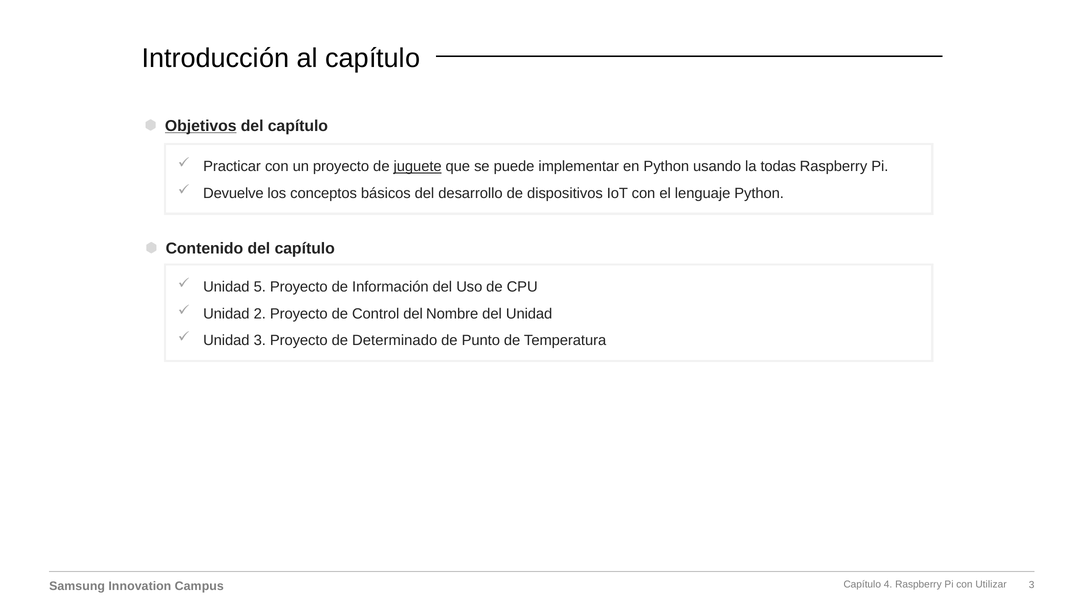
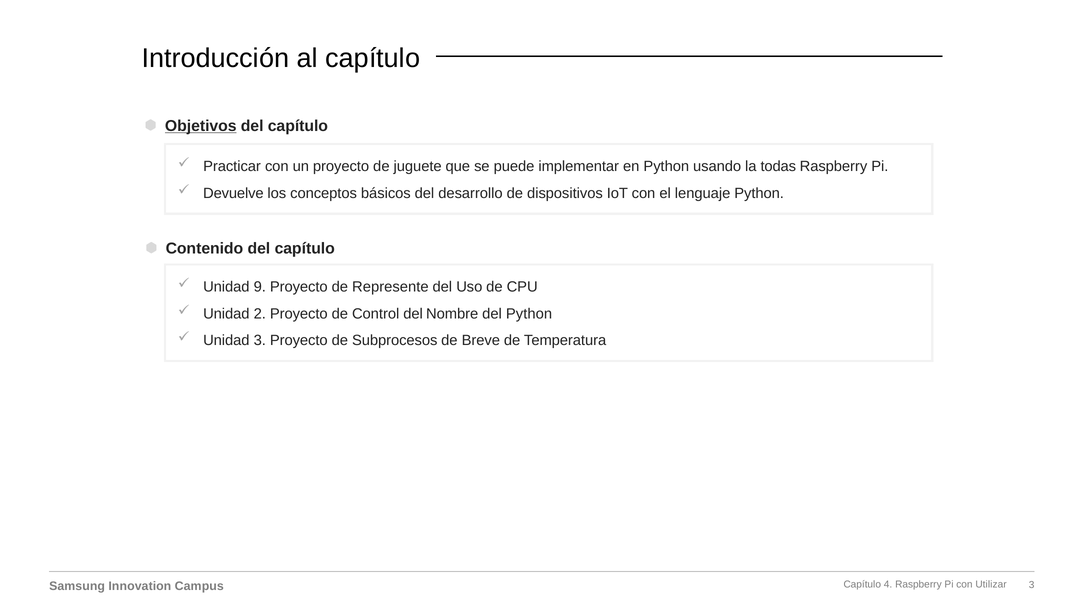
juguete underline: present -> none (418, 167)
5: 5 -> 9 (260, 287)
Información: Información -> Represente (390, 287)
del Unidad: Unidad -> Python (529, 314)
Determinado: Determinado -> Subprocesos (395, 340)
Punto: Punto -> Breve (481, 340)
